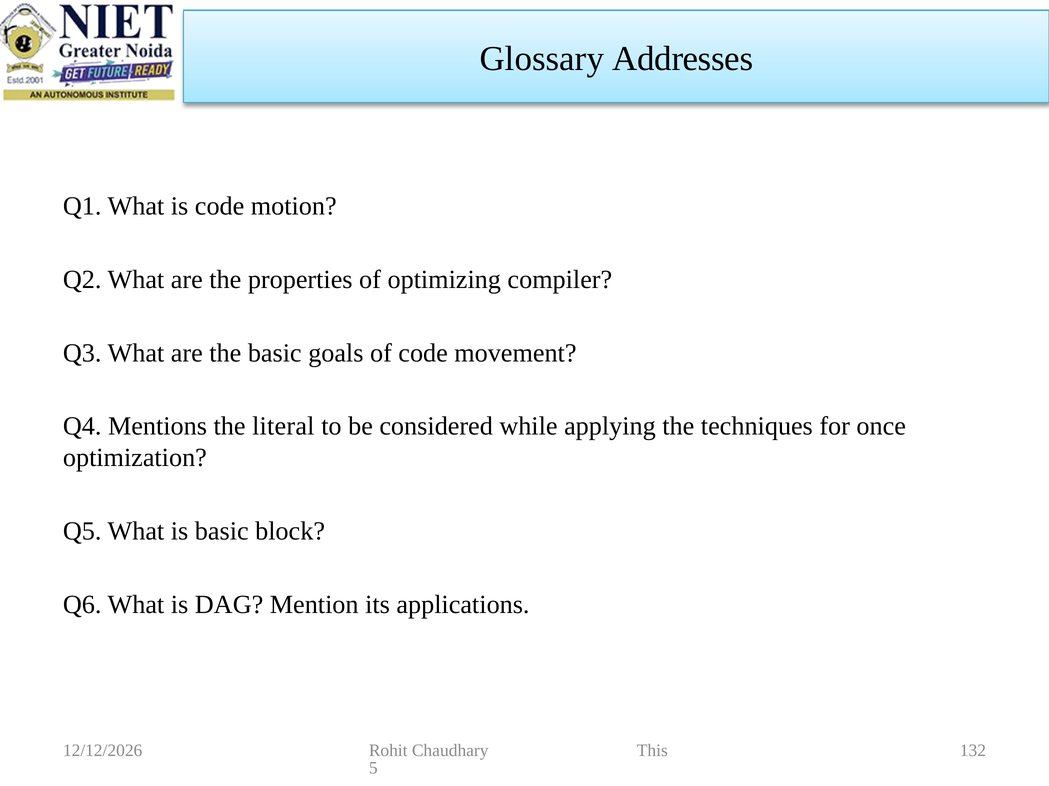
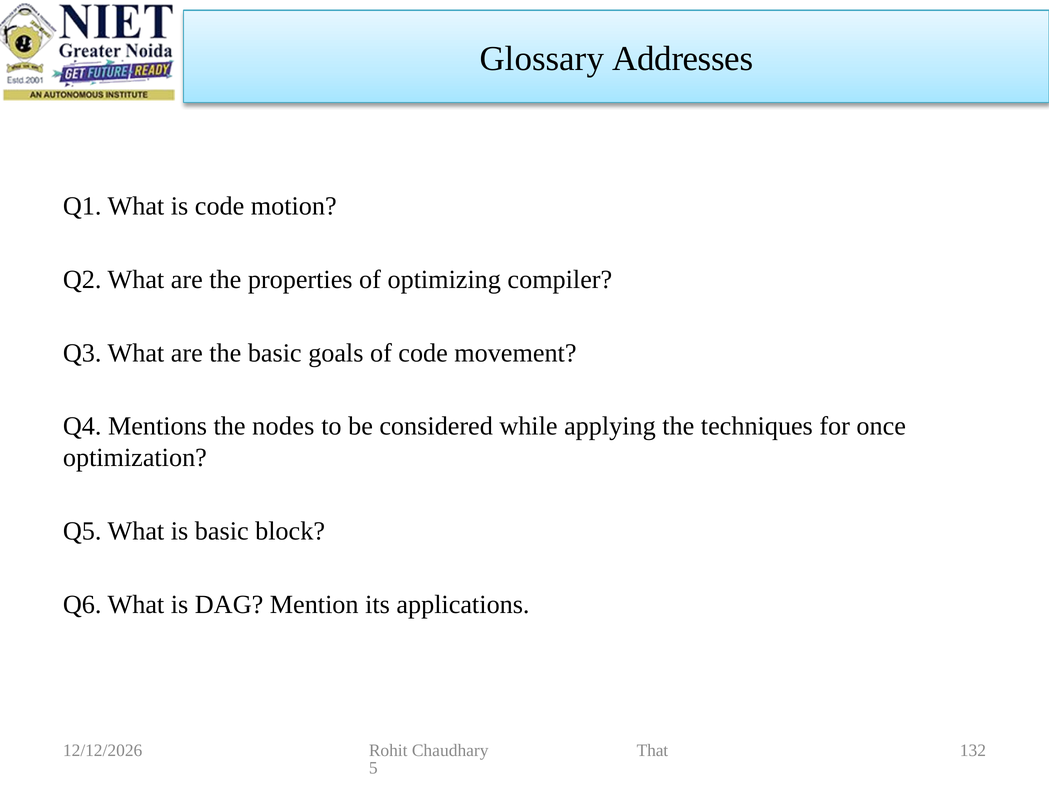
literal: literal -> nodes (283, 427)
This: This -> That (652, 751)
